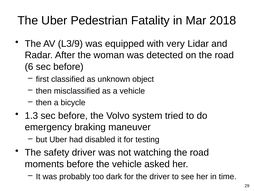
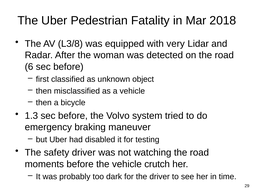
L3/9: L3/9 -> L3/8 (70, 44)
asked: asked -> crutch (157, 164)
